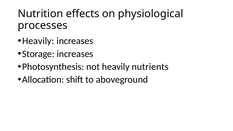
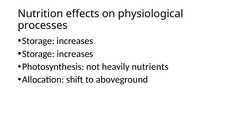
Heavily: Heavily -> Storage (38, 41)
